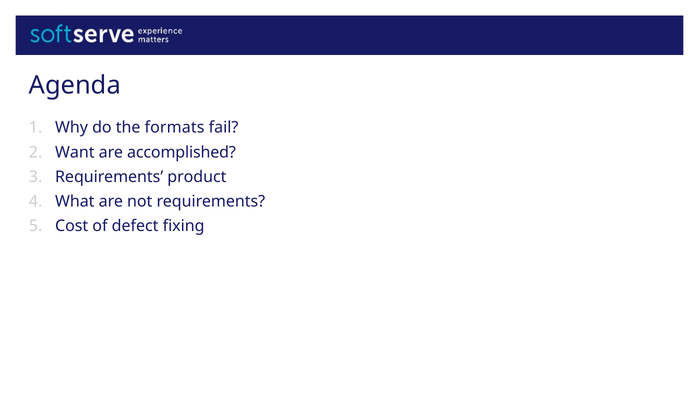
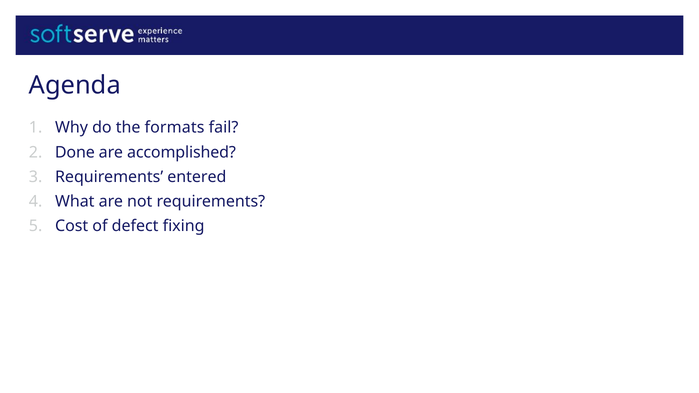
Want: Want -> Done (75, 152)
product: product -> entered (197, 177)
